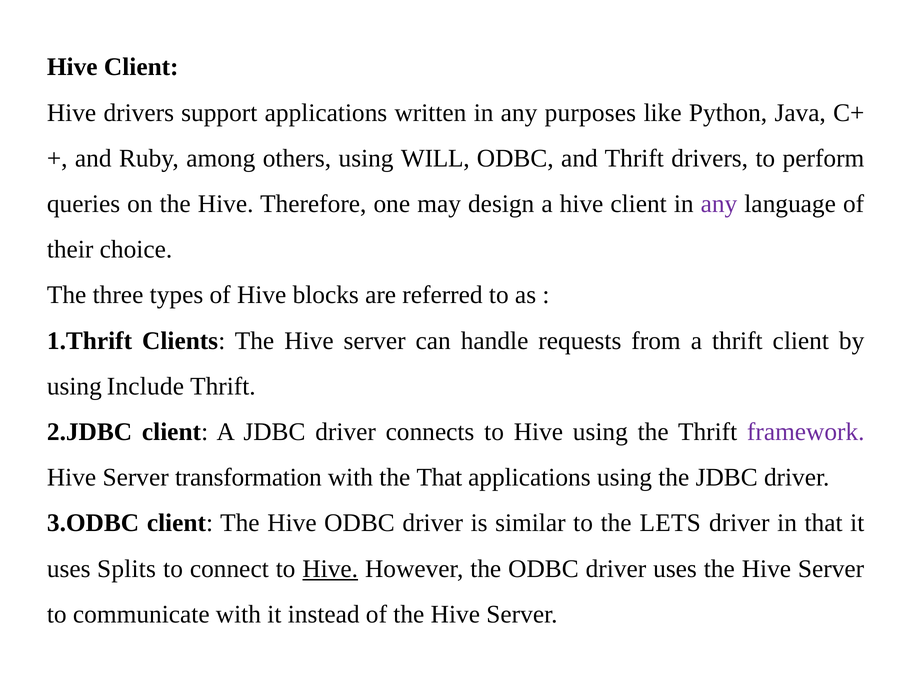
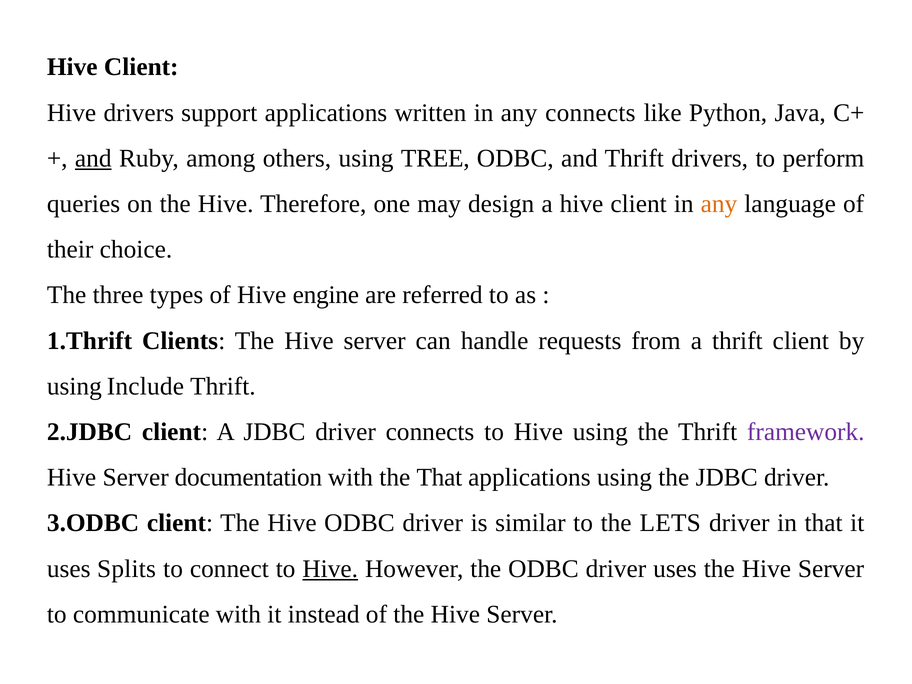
any purposes: purposes -> connects (590, 113)
and underline: none -> present (93, 158)
WILL: WILL -> TREE (435, 158)
any colour: purple -> orange (719, 204)
blocks: blocks -> engine (326, 295)
transformation: transformation -> documentation (248, 477)
